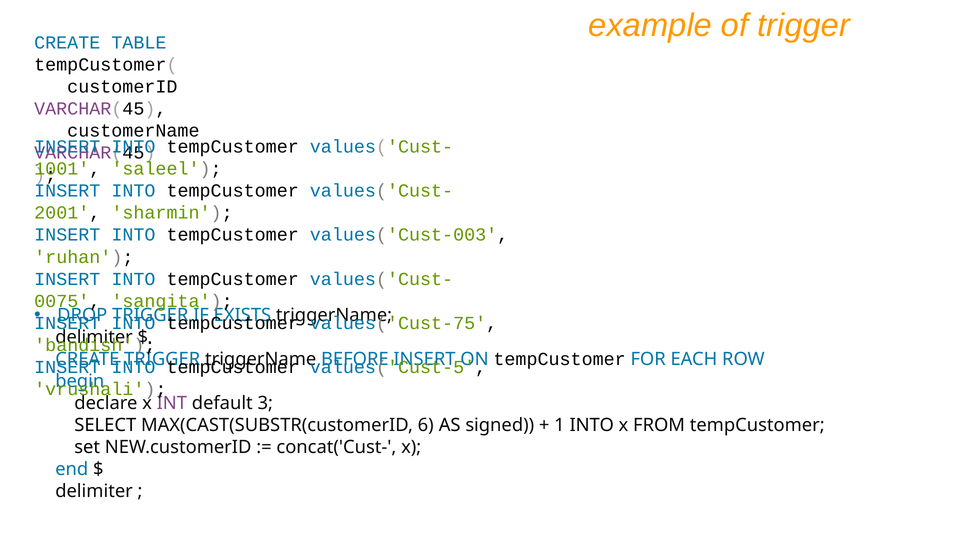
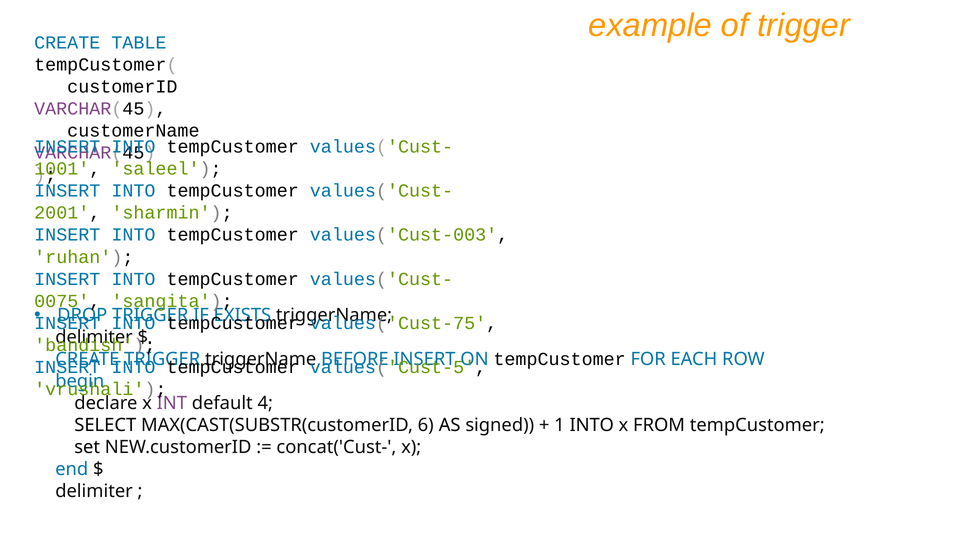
3: 3 -> 4 (265, 403)
